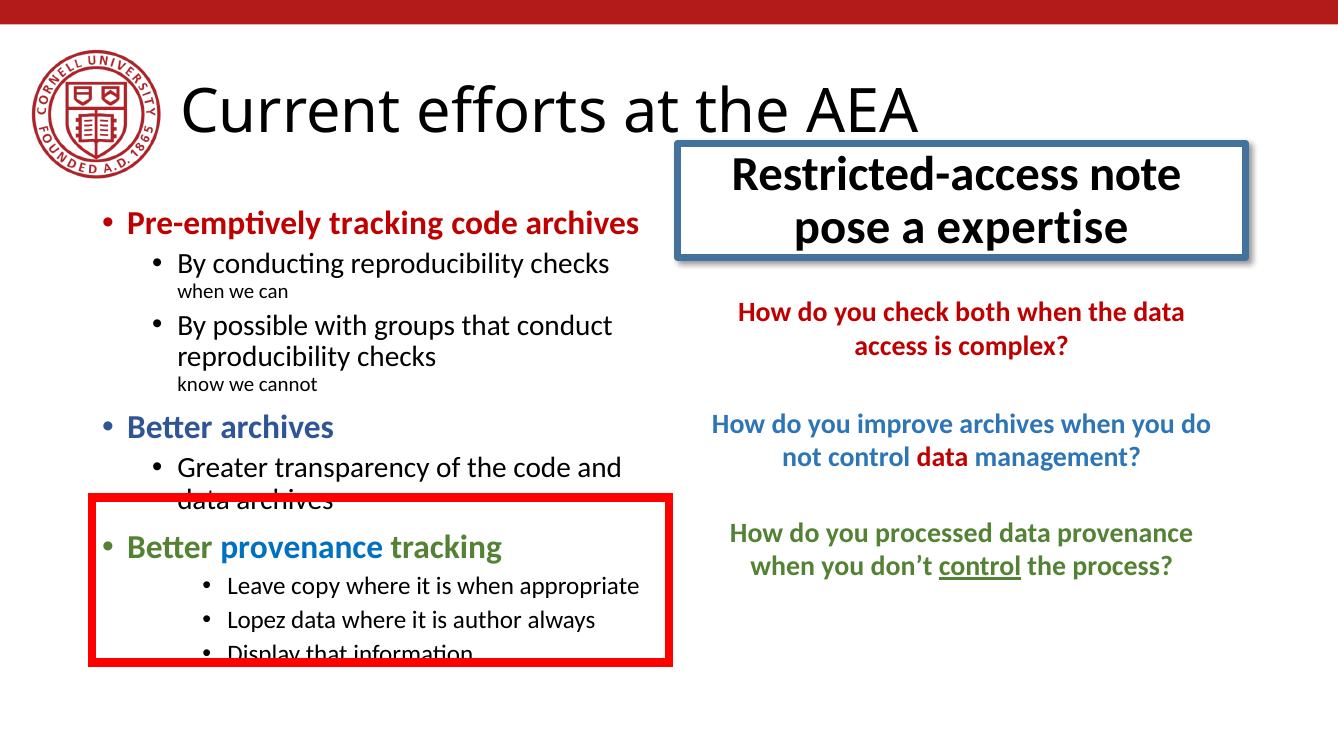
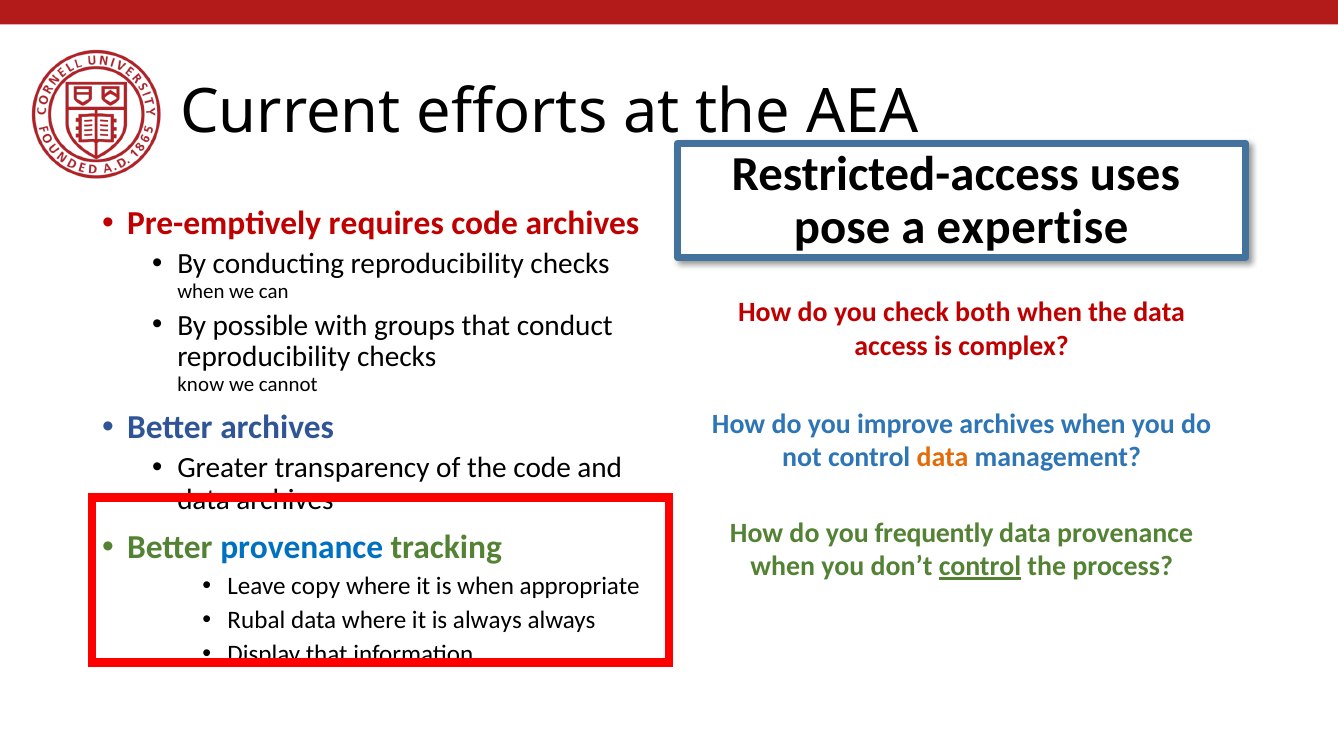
note: note -> uses (1135, 174)
Pre-emptively tracking: tracking -> requires (386, 223)
data colour: red -> orange (943, 457)
processed: processed -> frequently (934, 533)
Lopez: Lopez -> Rubal (256, 620)
is author: author -> always (487, 620)
